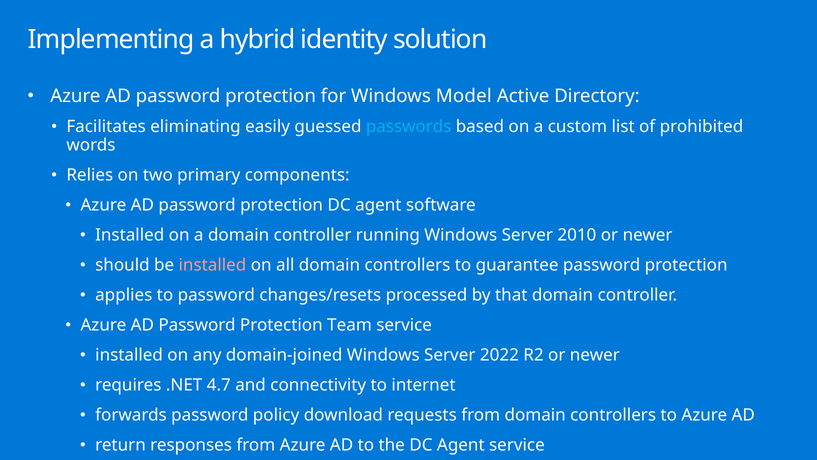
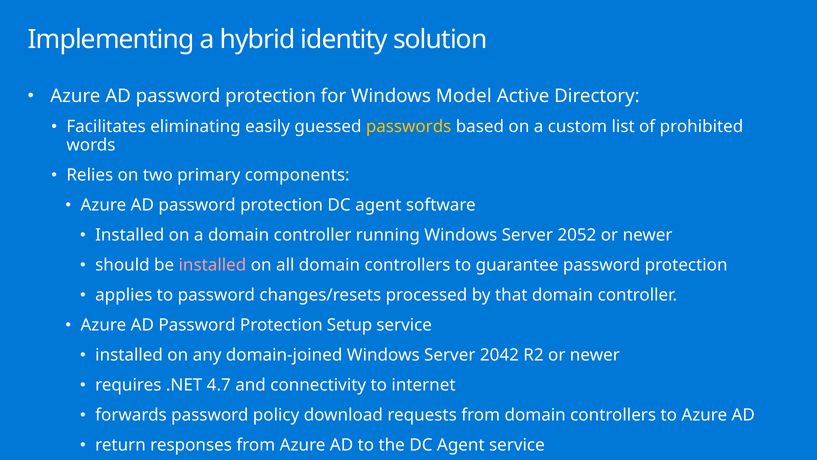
passwords colour: light blue -> yellow (409, 127)
2010: 2010 -> 2052 (577, 235)
Team: Team -> Setup (350, 325)
2022: 2022 -> 2042 (499, 355)
